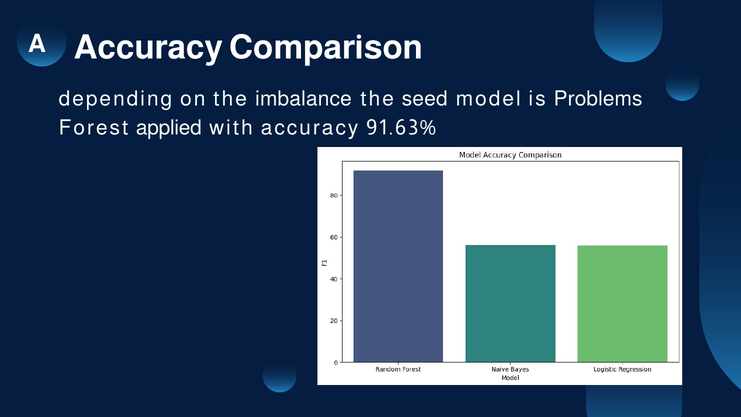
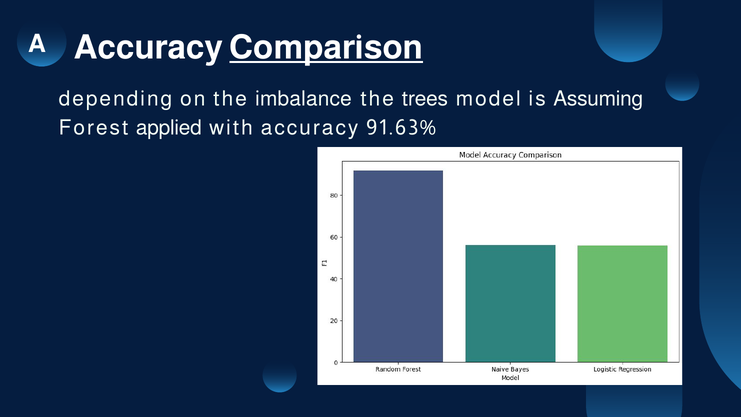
Comparison underline: none -> present (326, 47)
seed: seed -> trees (425, 99)
Problems: Problems -> Assuming (598, 99)
